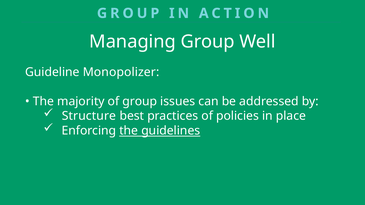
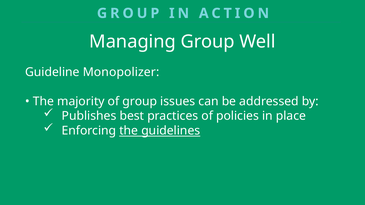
Structure: Structure -> Publishes (89, 116)
